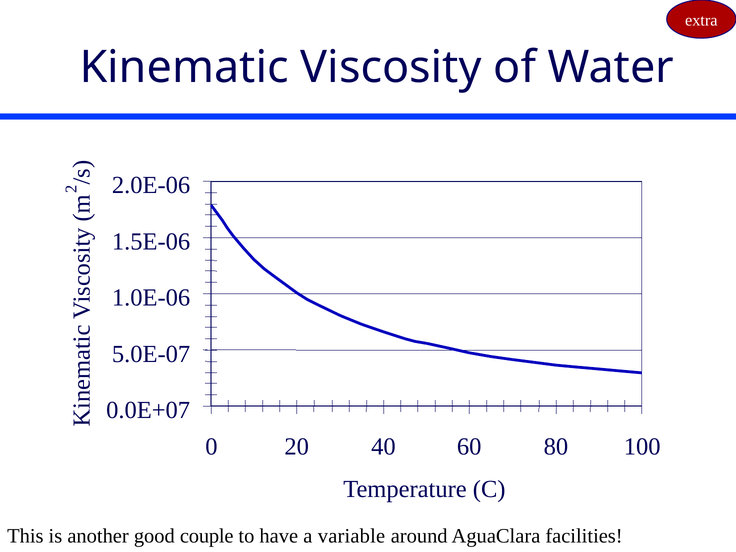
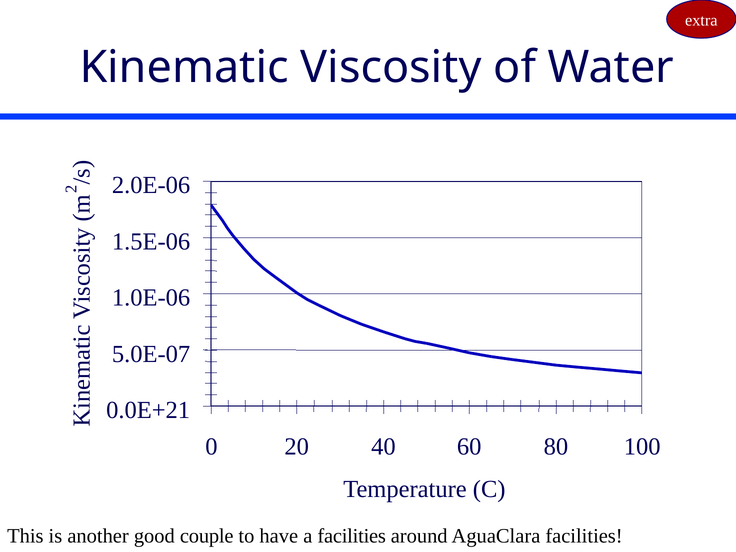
0.0E+07: 0.0E+07 -> 0.0E+21 (148, 410)
a variable: variable -> facilities (352, 536)
